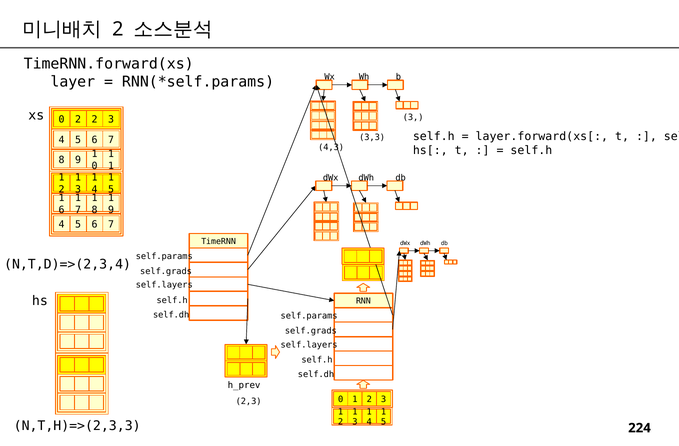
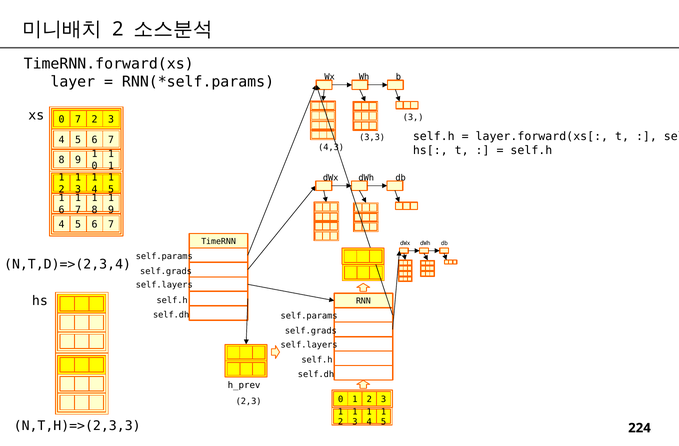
0 2: 2 -> 7 (78, 119)
